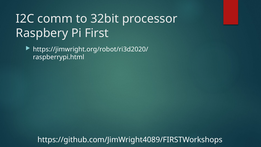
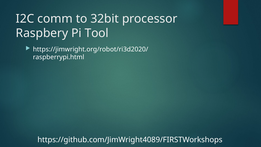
First: First -> Tool (97, 33)
